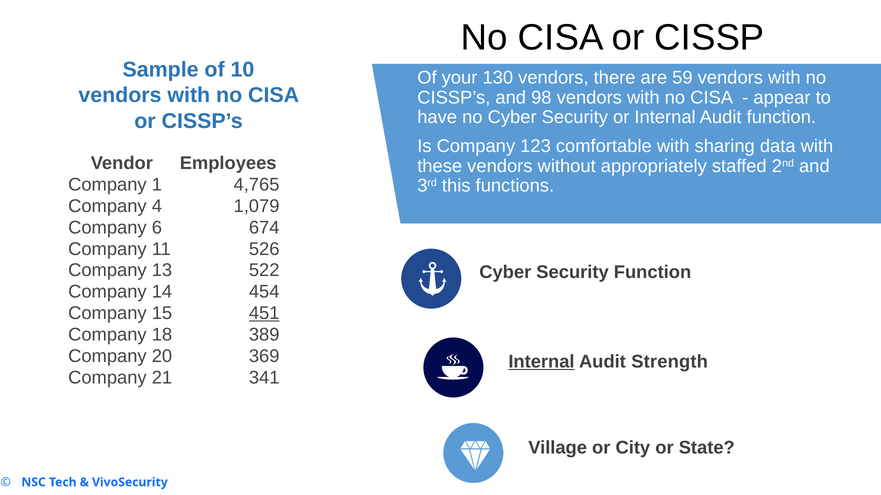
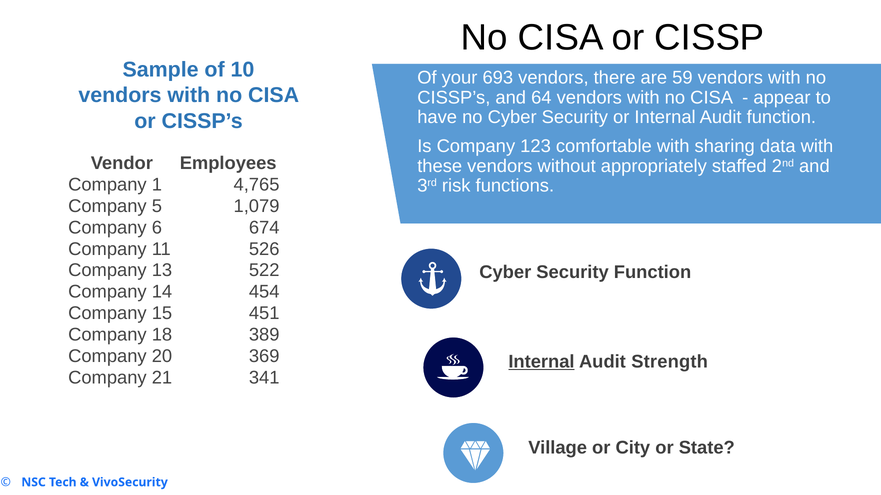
130: 130 -> 693 (498, 78)
98: 98 -> 64 (541, 98)
this: this -> risk (456, 186)
4: 4 -> 5 (157, 206)
451 underline: present -> none (264, 314)
